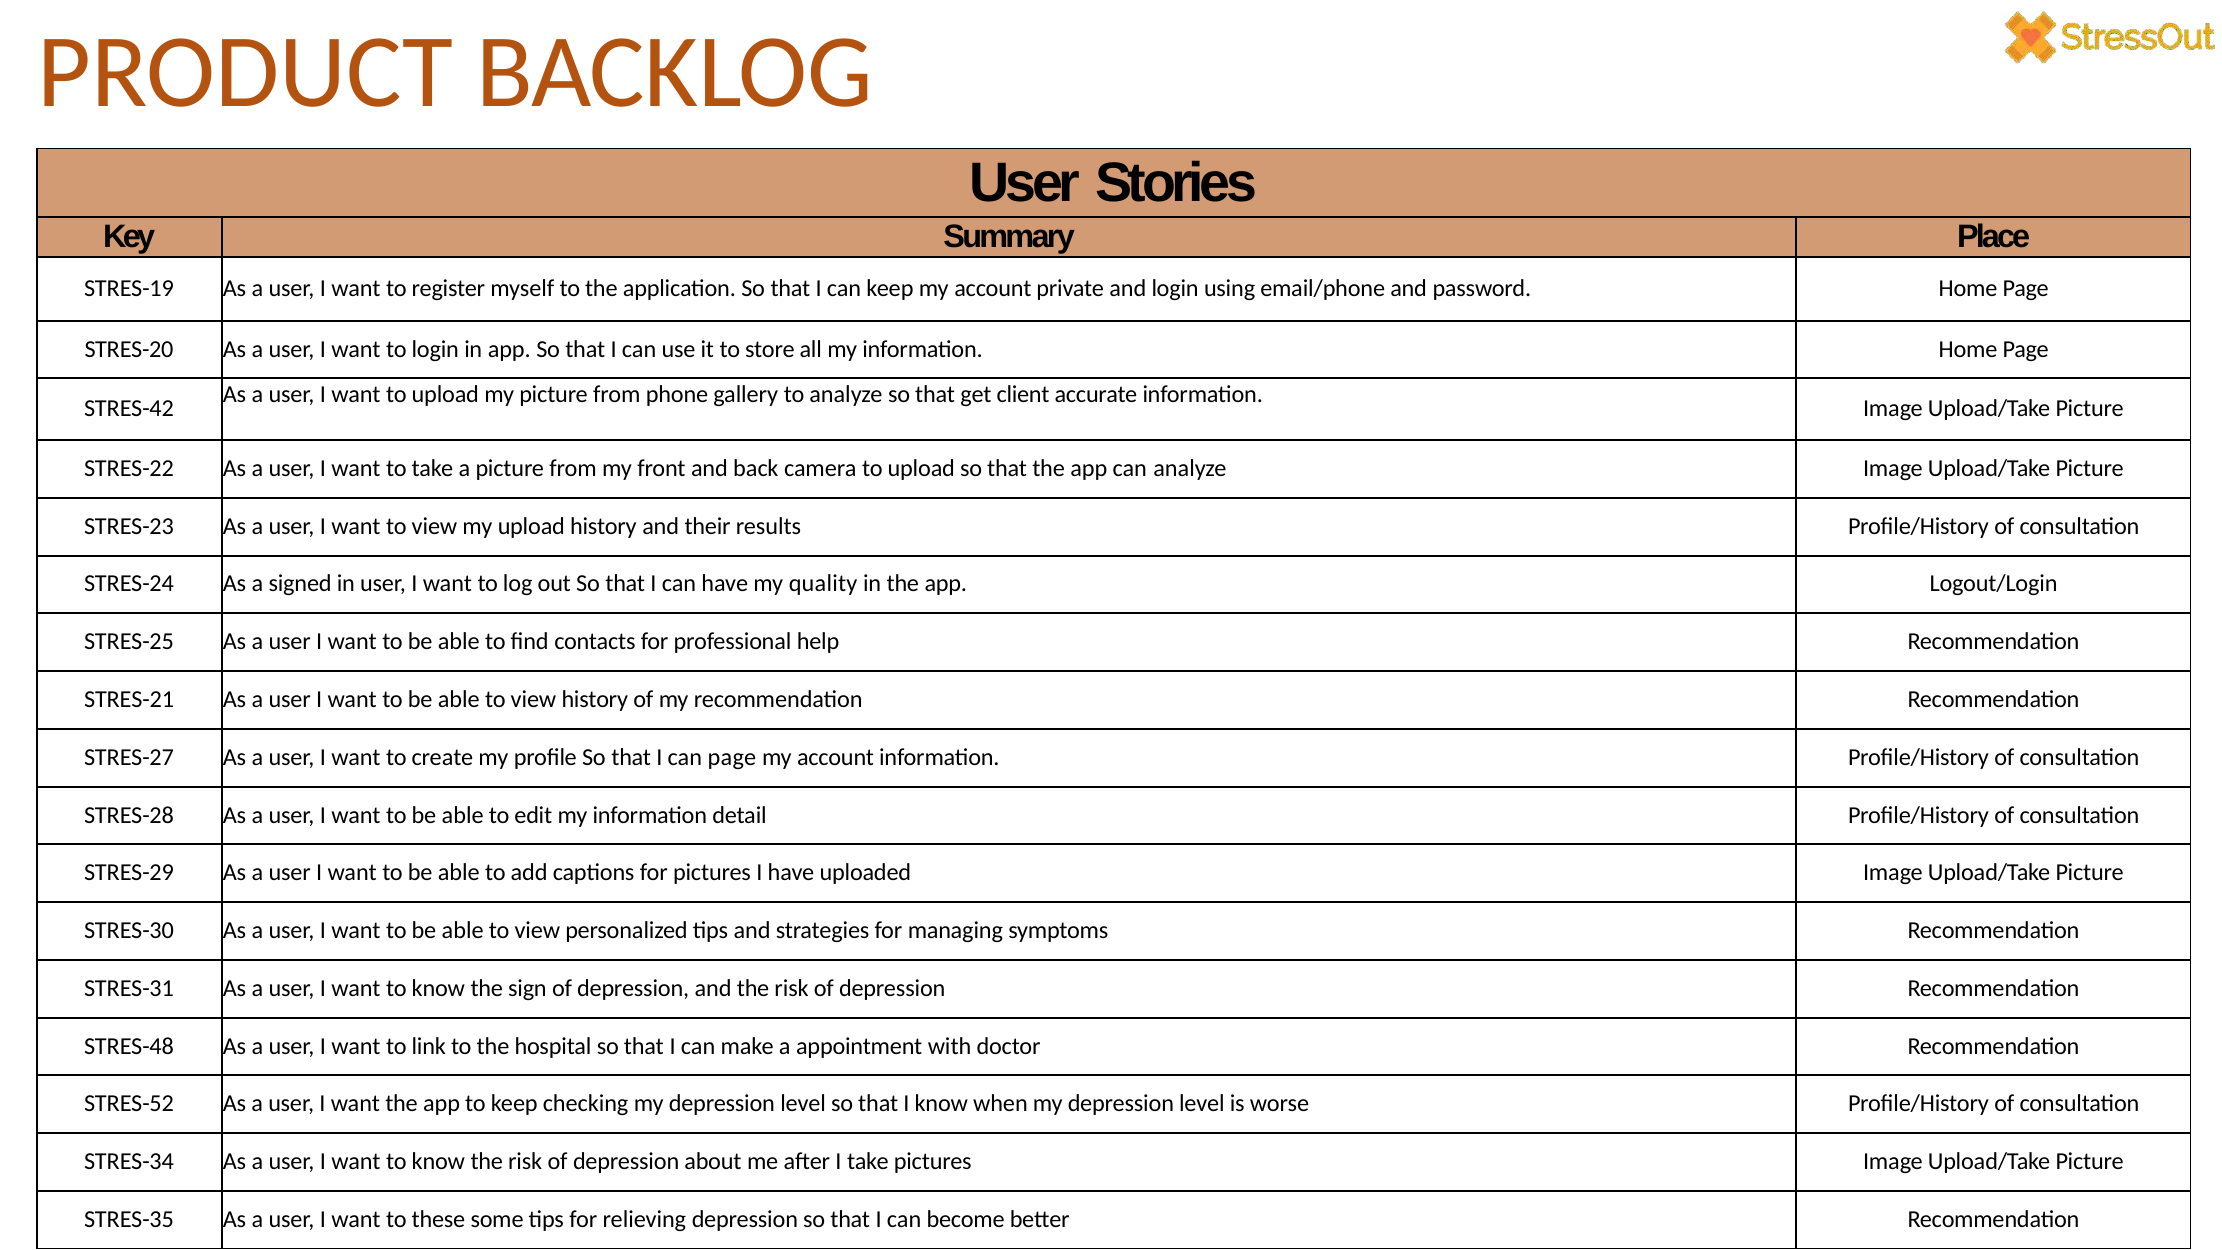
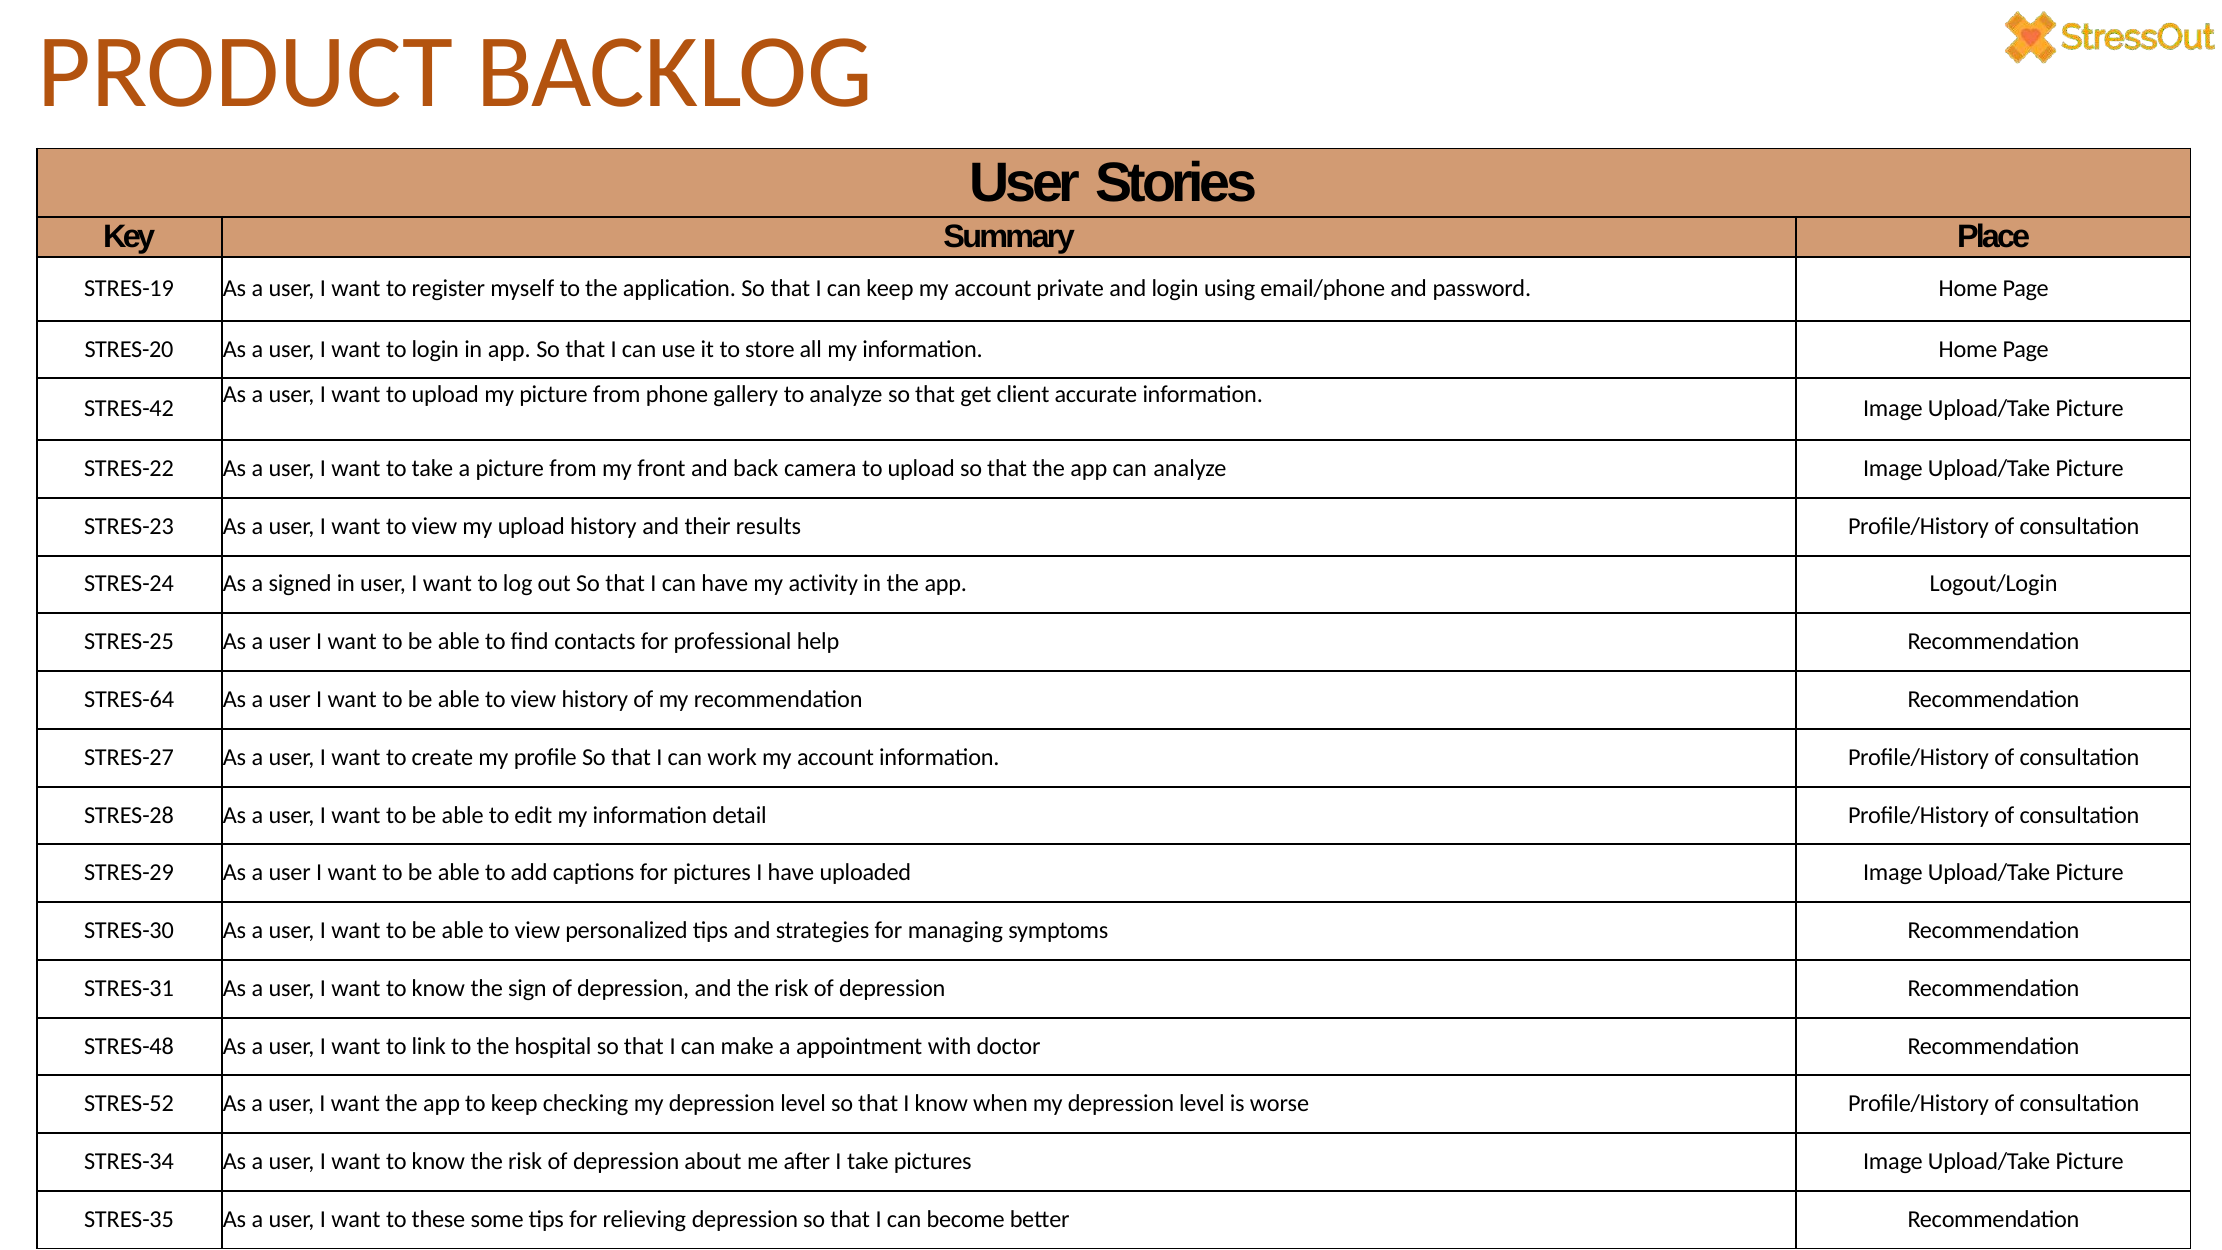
quality: quality -> activity (823, 584)
STRES-21: STRES-21 -> STRES-64 (129, 700)
can page: page -> work (732, 757)
